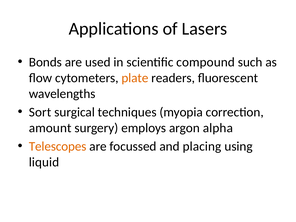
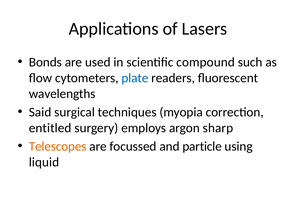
plate colour: orange -> blue (135, 78)
Sort: Sort -> Said (40, 112)
amount: amount -> entitled (50, 128)
alpha: alpha -> sharp (218, 128)
placing: placing -> particle (202, 146)
